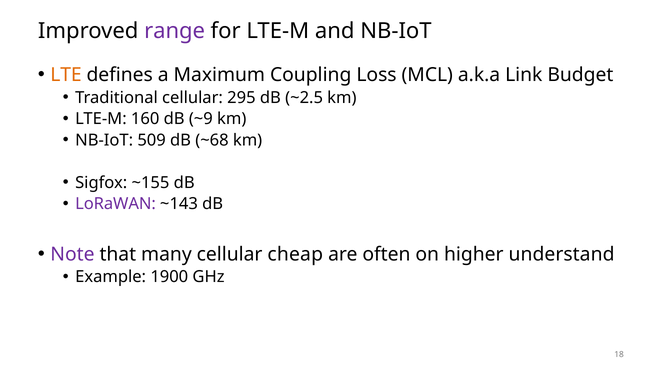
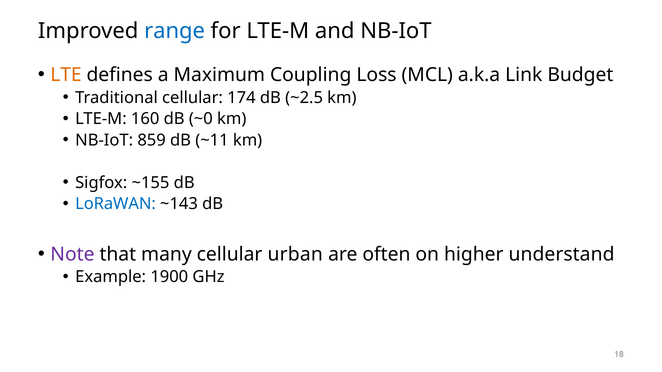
range colour: purple -> blue (175, 31)
295: 295 -> 174 (241, 98)
~9: ~9 -> ~0 (201, 119)
509: 509 -> 859 (152, 140)
~68: ~68 -> ~11 (212, 140)
LoRaWAN colour: purple -> blue (116, 204)
cheap: cheap -> urban (295, 254)
